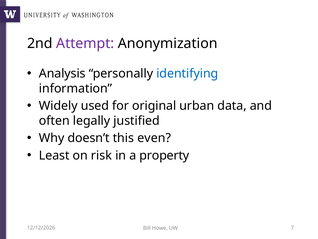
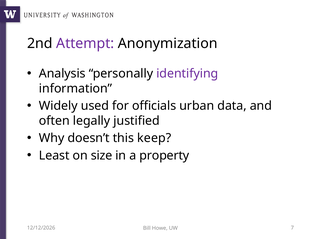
identifying colour: blue -> purple (187, 73)
original: original -> officials (154, 106)
even: even -> keep (154, 138)
risk: risk -> size (102, 155)
